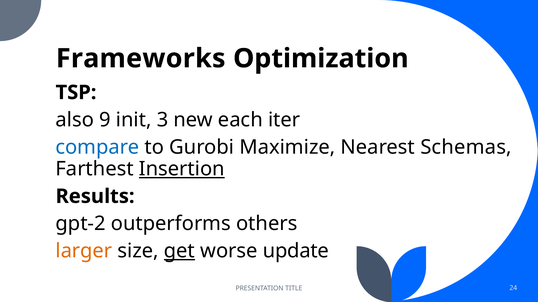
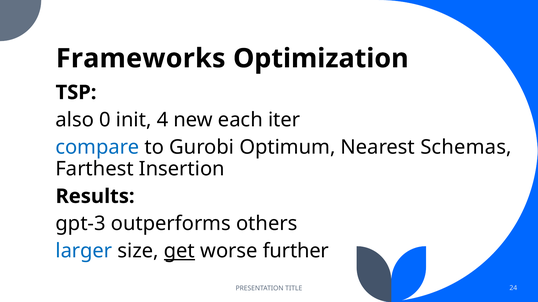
9: 9 -> 0 (105, 120)
3: 3 -> 4 (162, 120)
Maximize: Maximize -> Optimum (287, 147)
Insertion underline: present -> none (182, 169)
gpt-2: gpt-2 -> gpt-3 (81, 224)
larger colour: orange -> blue (84, 251)
update: update -> further (296, 251)
